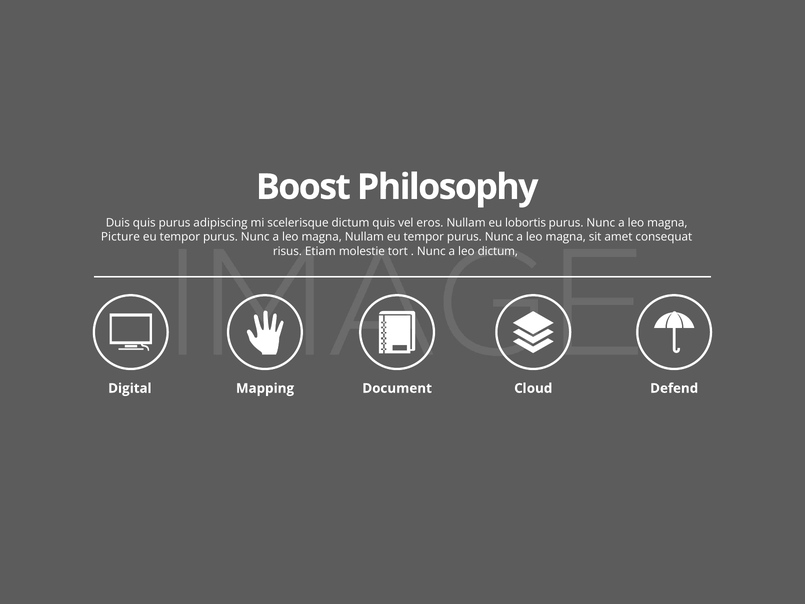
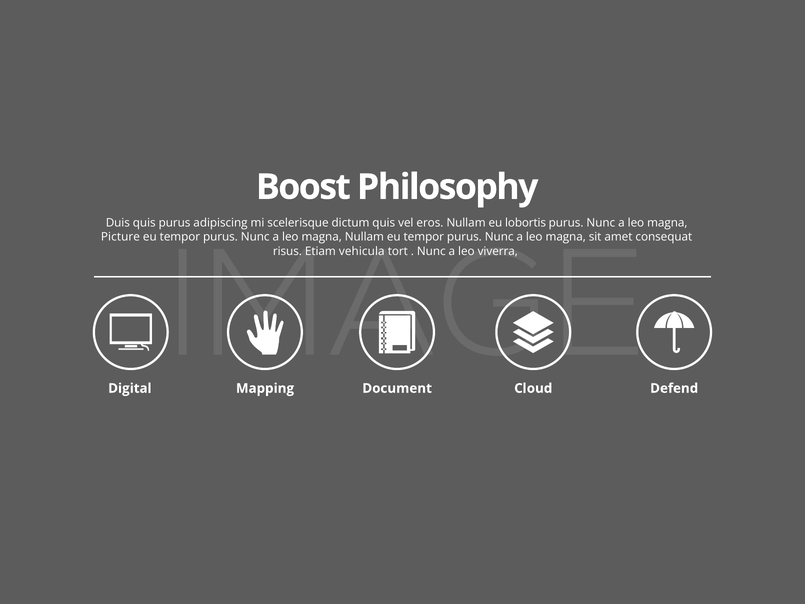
molestie: molestie -> vehicula (362, 251)
leo dictum: dictum -> viverra (498, 251)
